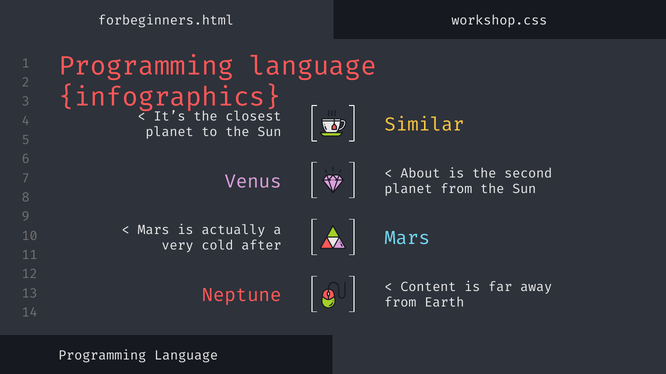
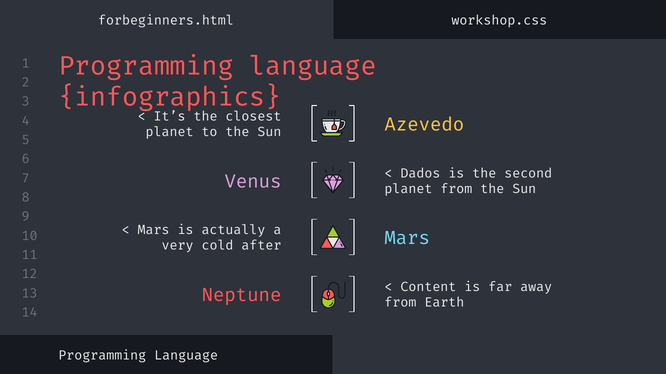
Similar: Similar -> Azevedo (424, 125)
About: About -> Dados (420, 174)
